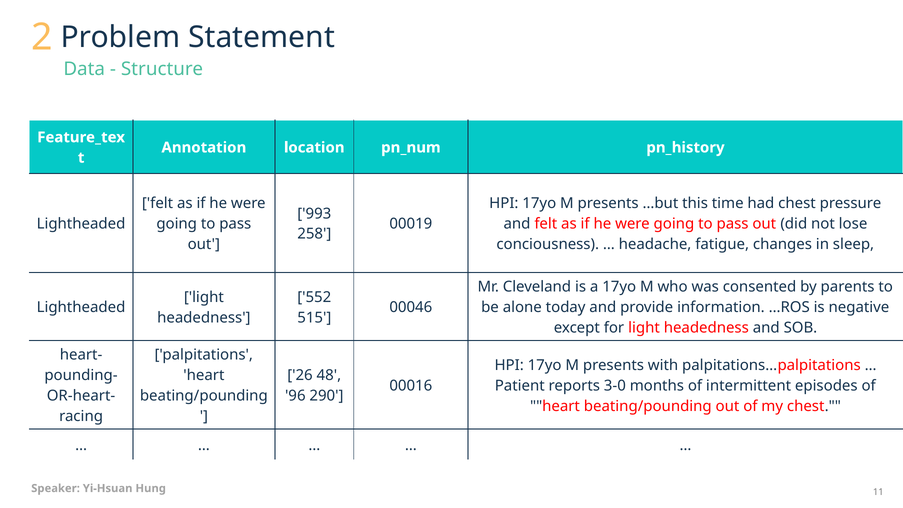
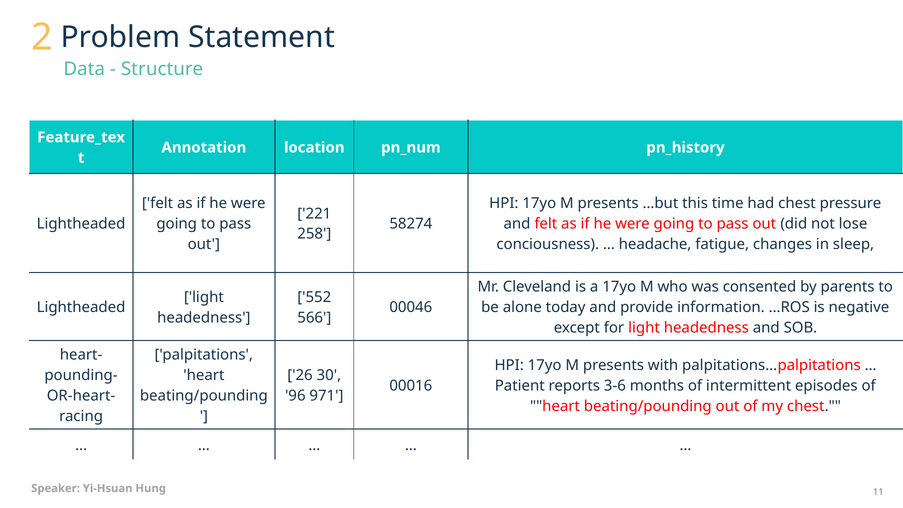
993: 993 -> 221 (314, 214)
00019: 00019 -> 58274 (411, 224)
515: 515 -> 566 (314, 318)
48: 48 -> 30 (329, 375)
3-0: 3-0 -> 3-6 (615, 386)
290: 290 -> 971 (326, 396)
